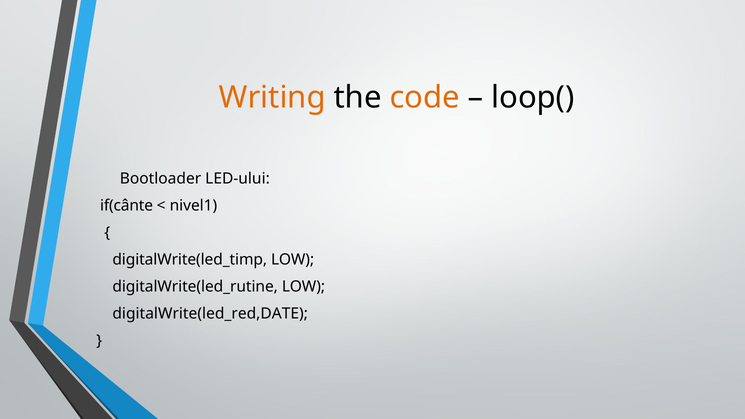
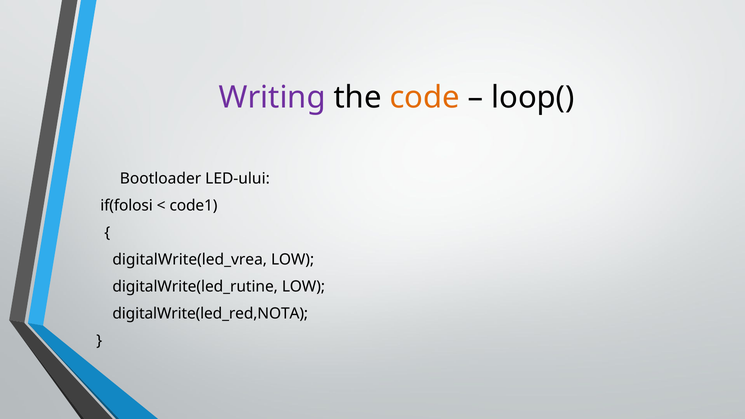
Writing colour: orange -> purple (272, 98)
if(cânte: if(cânte -> if(folosi (127, 205)
nivel1: nivel1 -> code1 (193, 205)
digitalWrite(led_timp: digitalWrite(led_timp -> digitalWrite(led_vrea (190, 259)
digitalWrite(led_red,DATE: digitalWrite(led_red,DATE -> digitalWrite(led_red,NOTA (210, 314)
